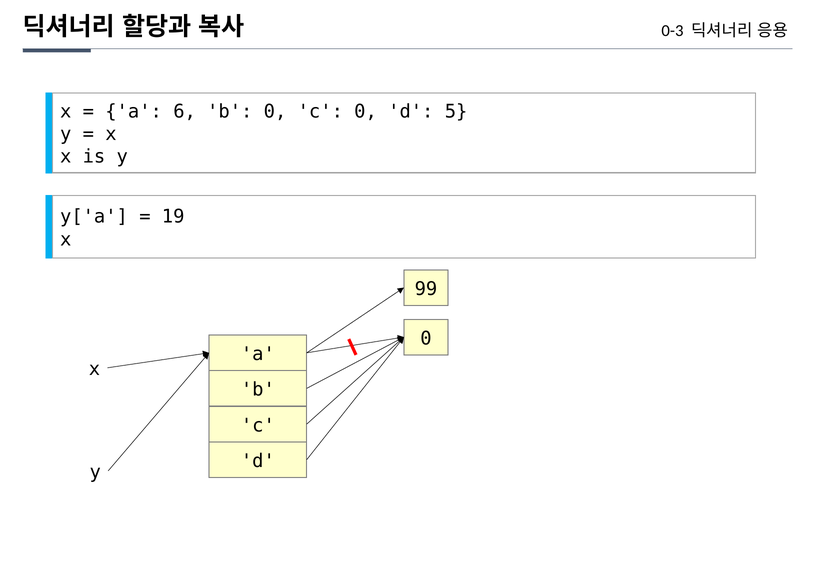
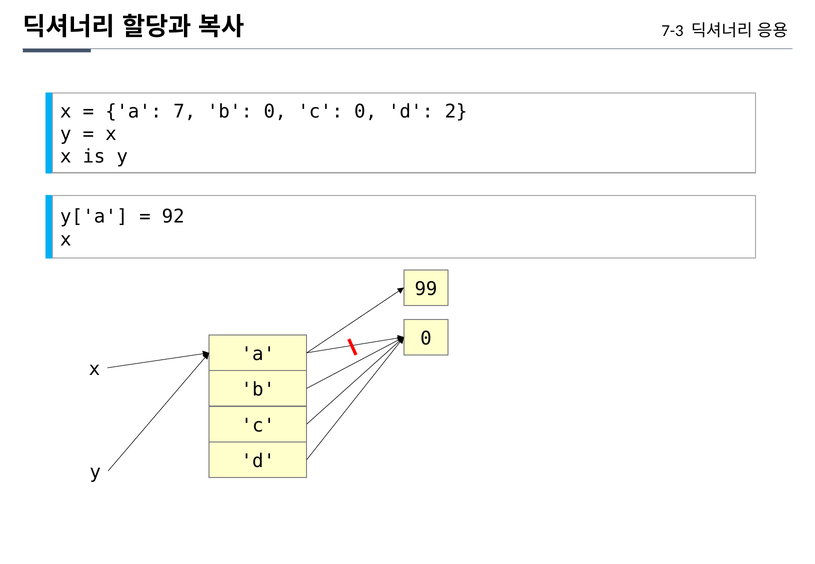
0-3: 0-3 -> 7-3 (672, 31)
6: 6 -> 7 (185, 112)
5: 5 -> 2 (456, 112)
19: 19 -> 92 (173, 217)
